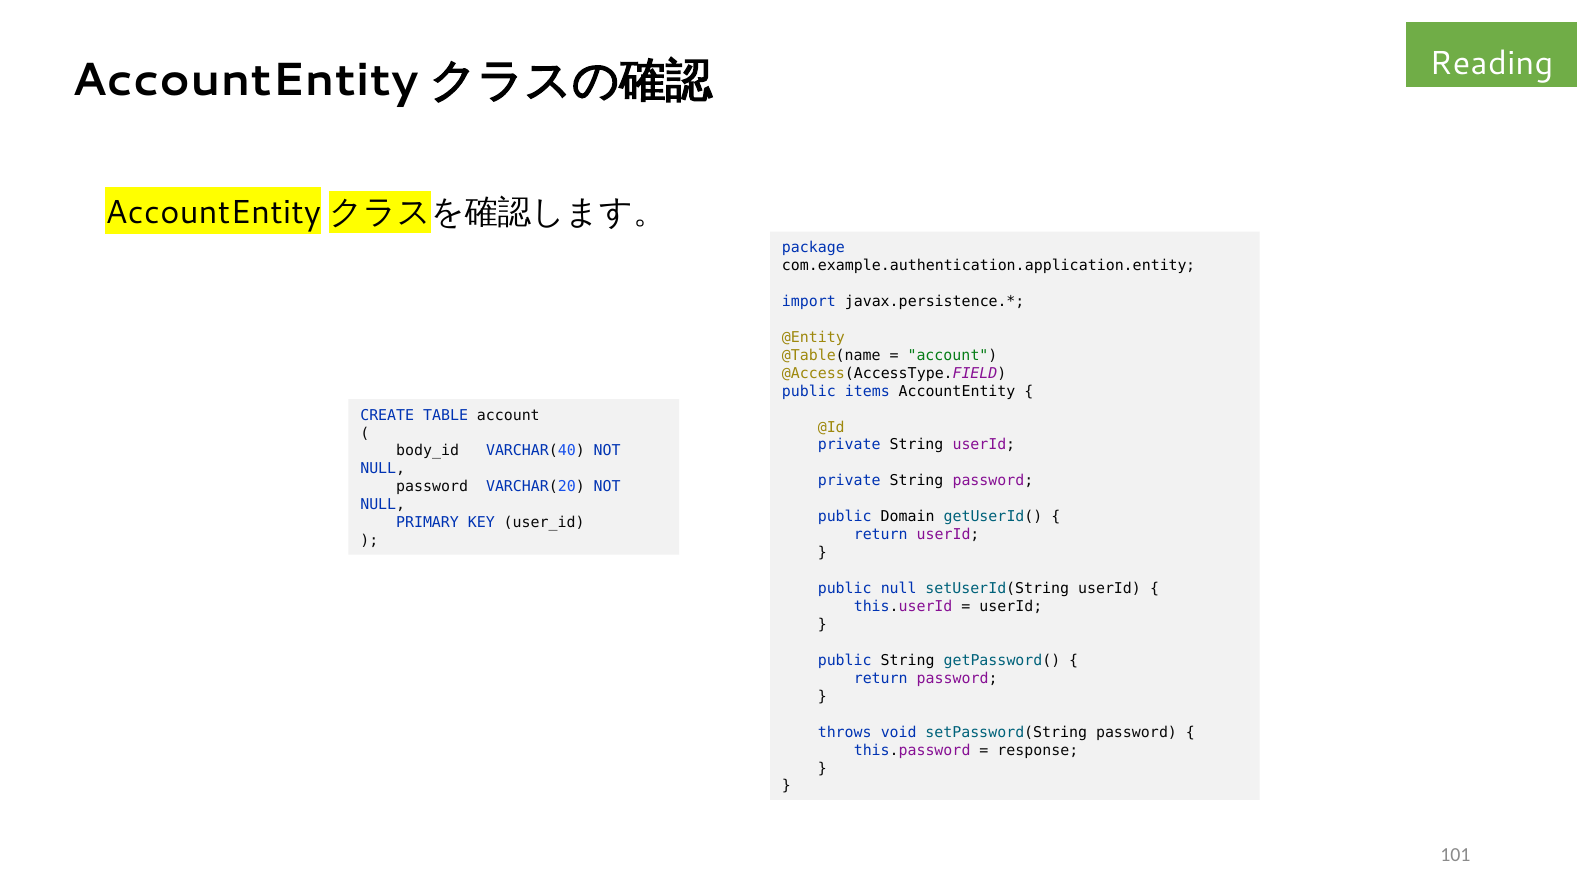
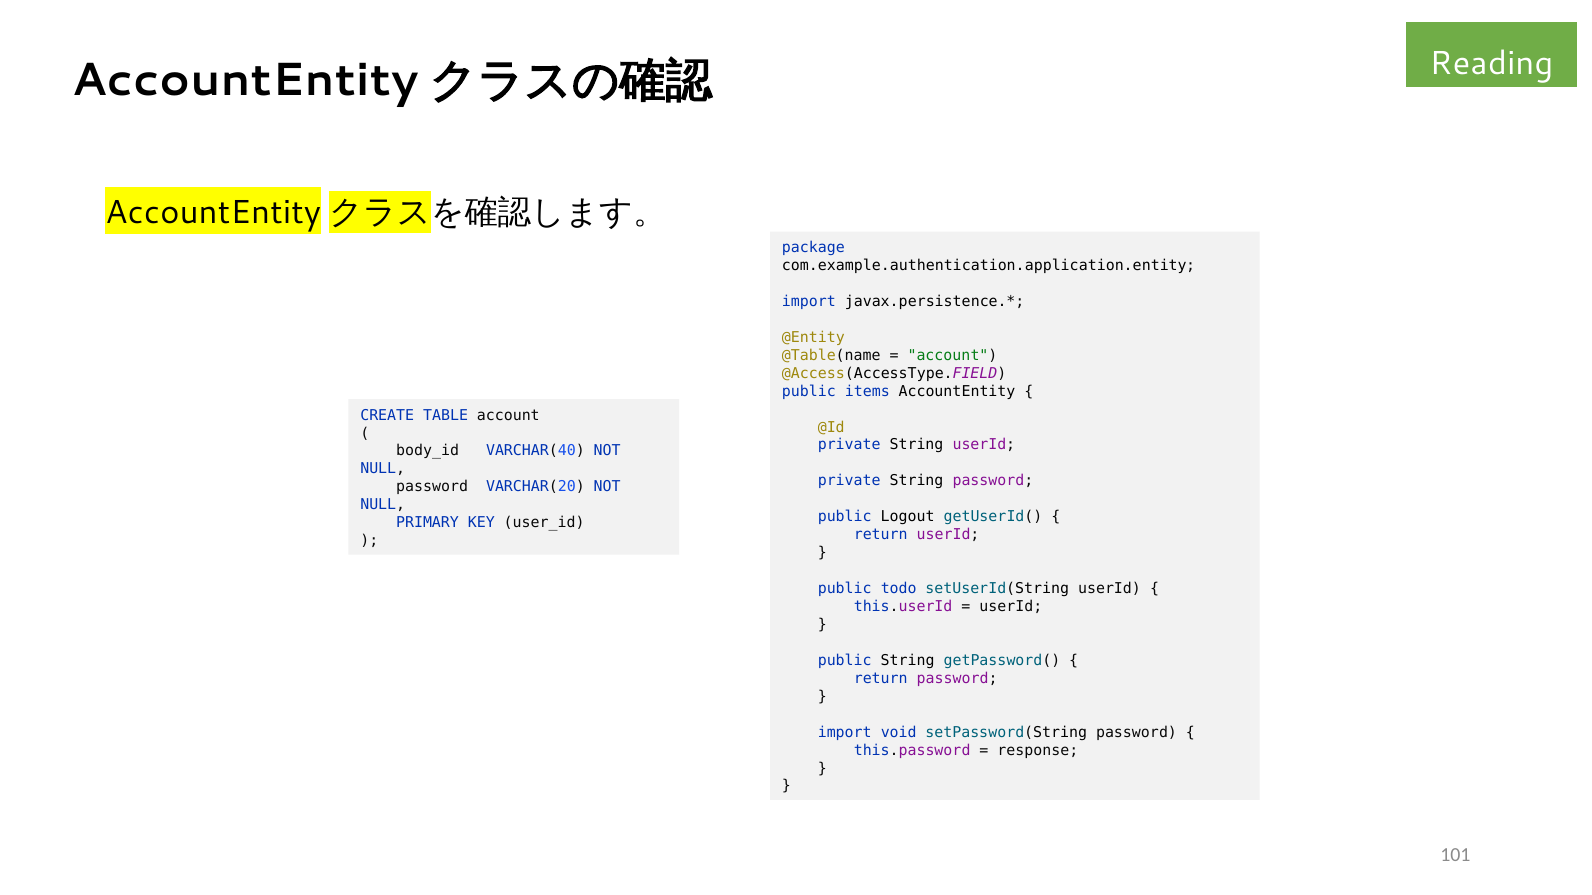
Domain: Domain -> Logout (908, 517)
public null: null -> todo (899, 589)
throws: throws -> import (845, 733)
